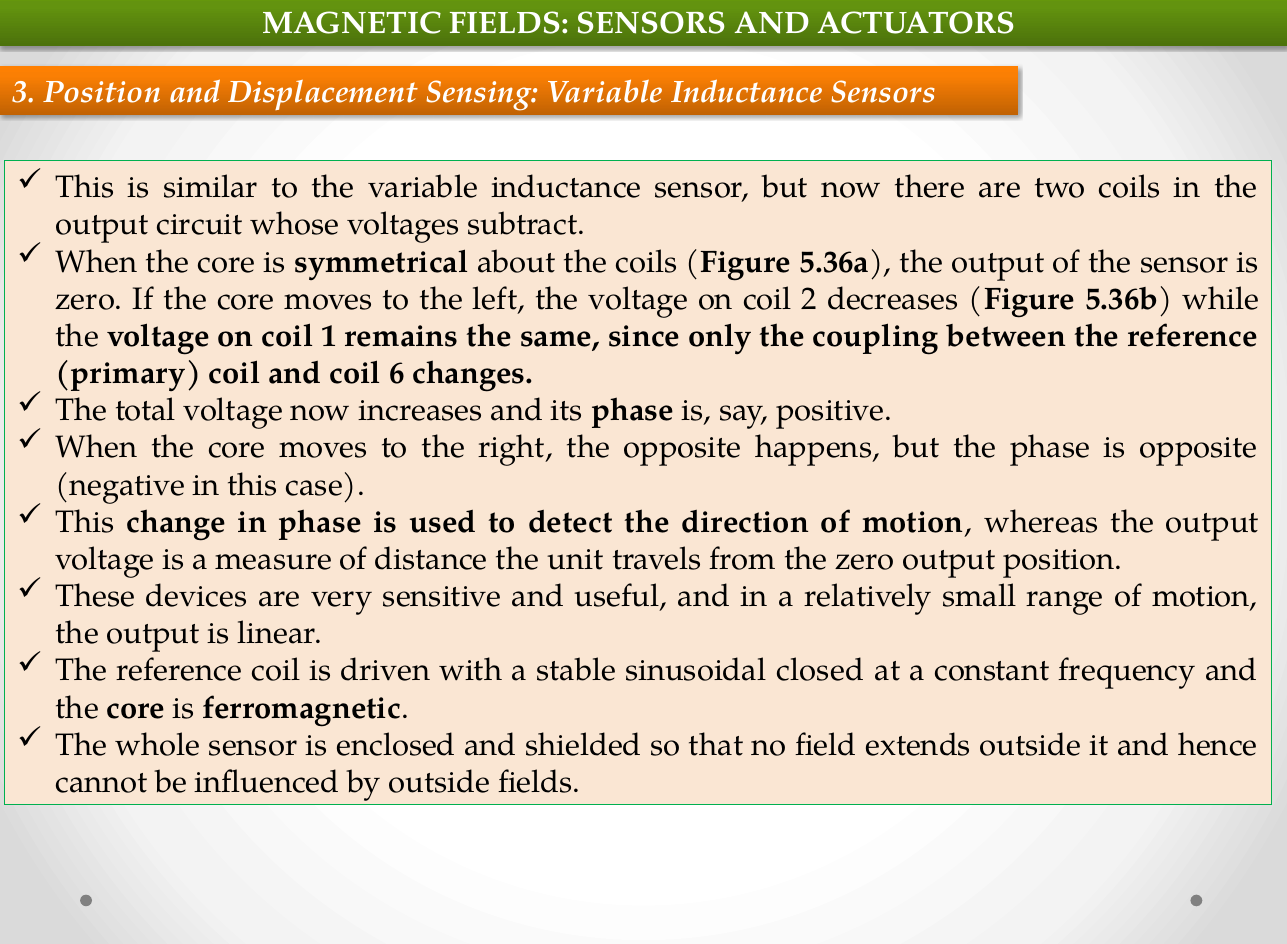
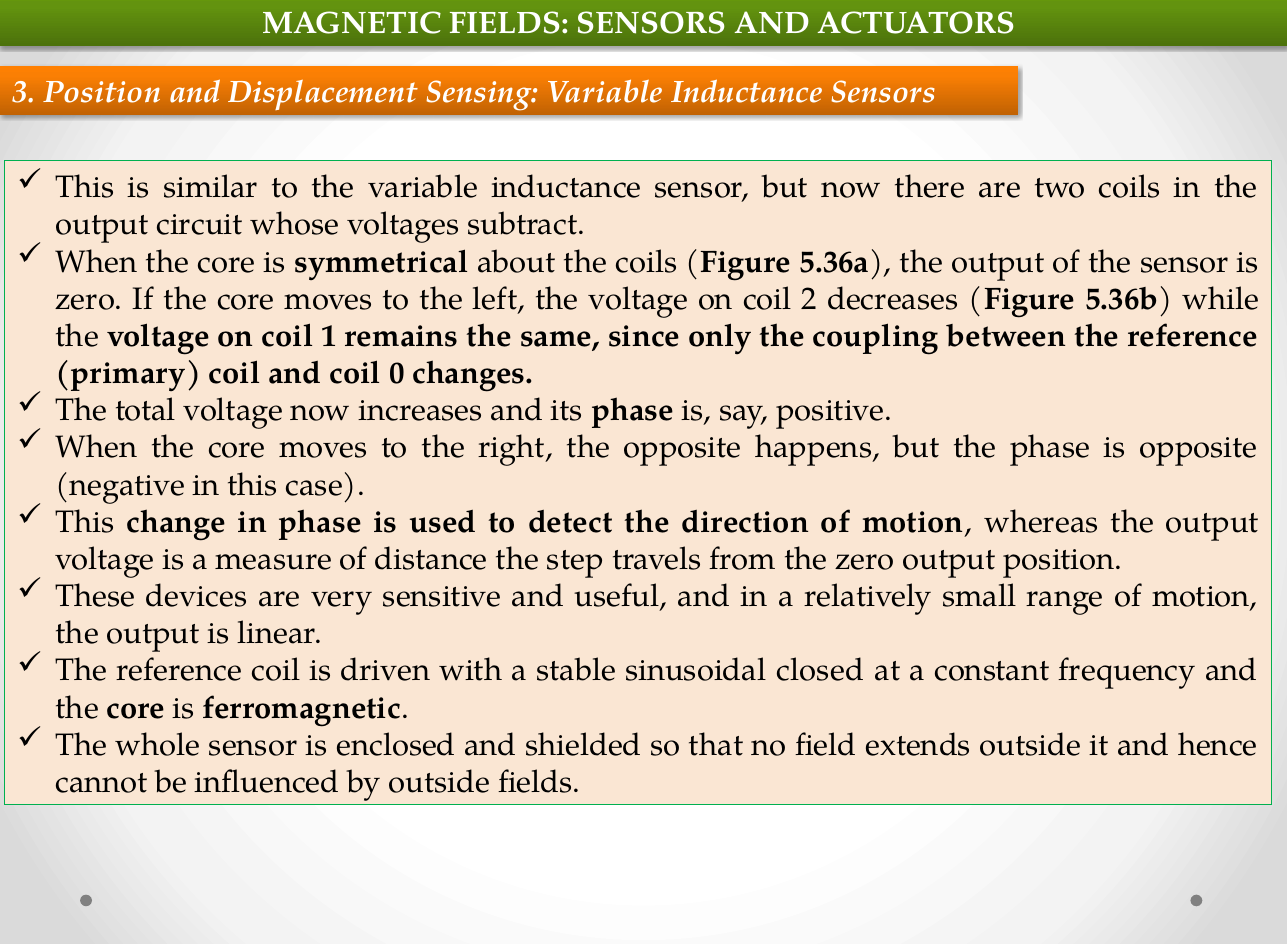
6: 6 -> 0 (397, 373)
unit: unit -> step (575, 559)
